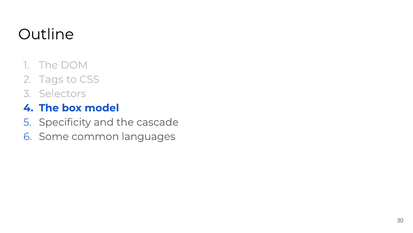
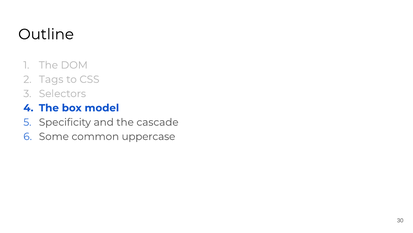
languages: languages -> uppercase (148, 136)
